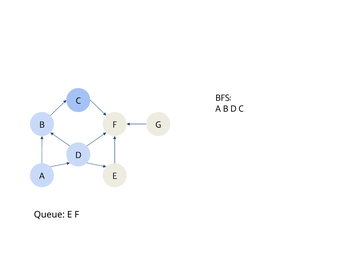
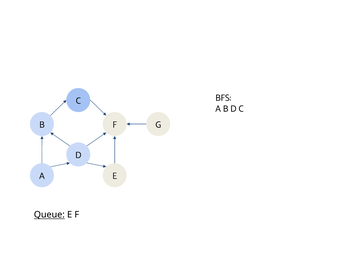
Queue underline: none -> present (49, 214)
